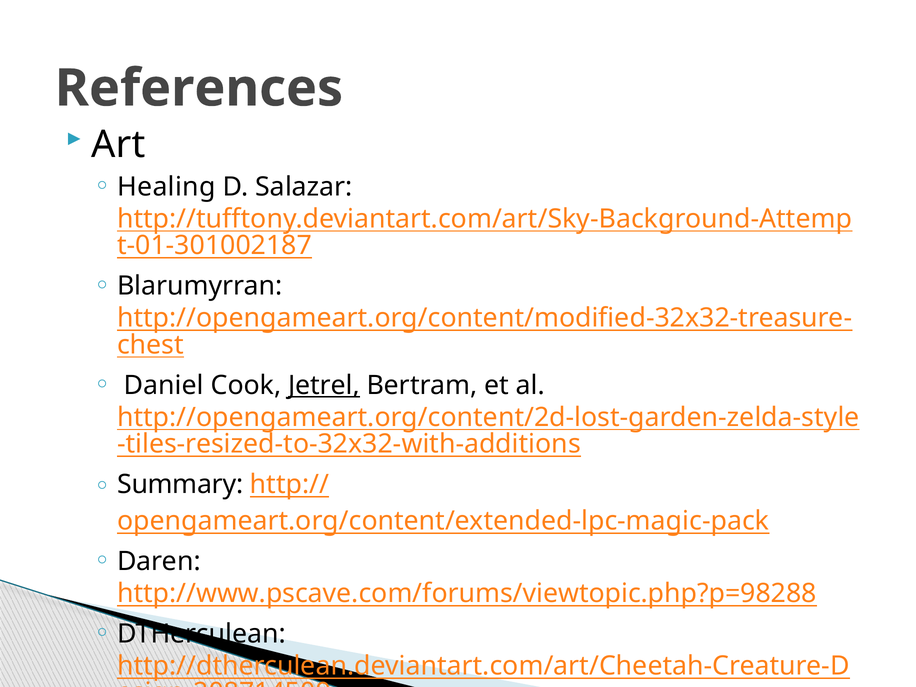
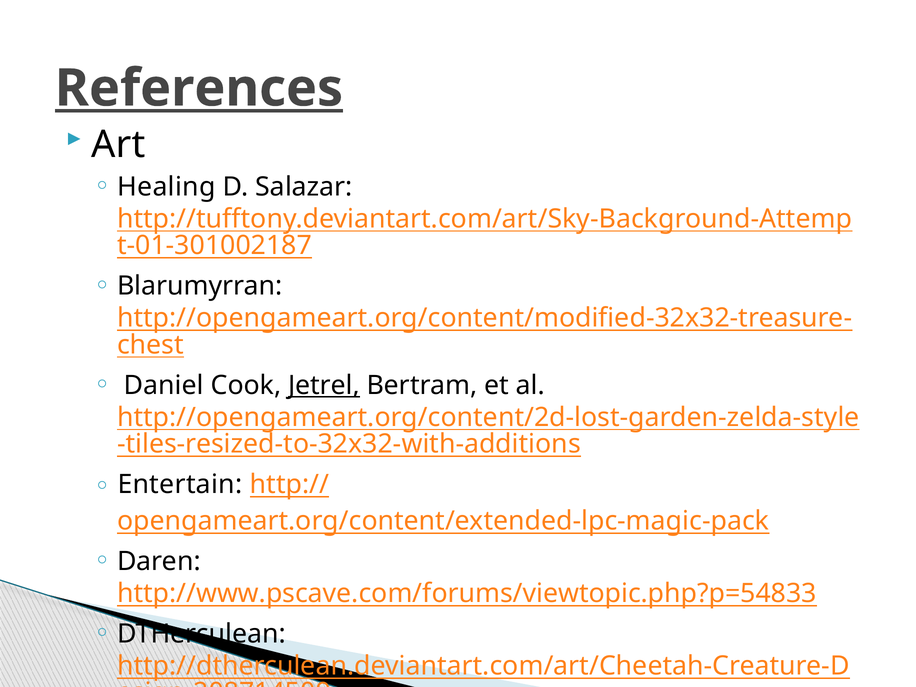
References underline: none -> present (199, 88)
Summary: Summary -> Entertain (180, 485)
http://www.pscave.com/forums/viewtopic.php?p=98288: http://www.pscave.com/forums/viewtopic.php?p=98288 -> http://www.pscave.com/forums/viewtopic.php?p=54833 (467, 593)
